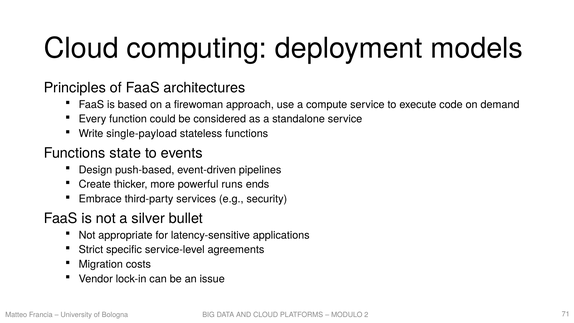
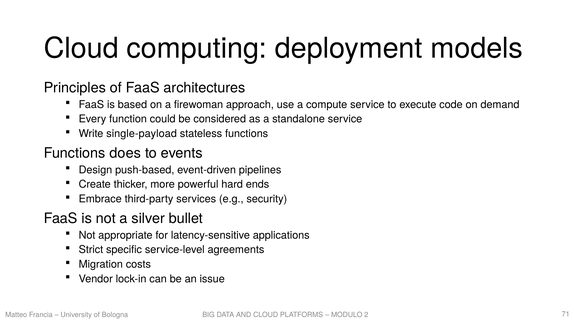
state: state -> does (125, 153)
runs: runs -> hard (232, 184)
